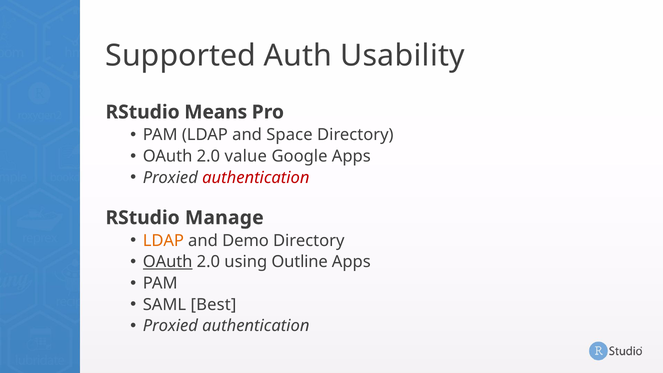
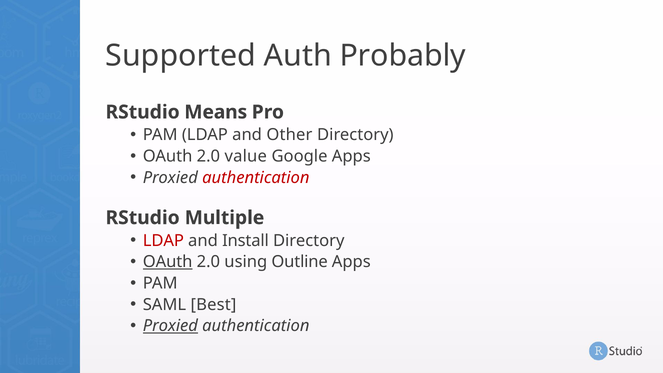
Usability: Usability -> Probably (403, 56)
Space: Space -> Other (289, 135)
Manage: Manage -> Multiple (224, 218)
LDAP colour: orange -> red (163, 241)
Demo: Demo -> Install (246, 241)
Proxied underline: none -> present (170, 326)
